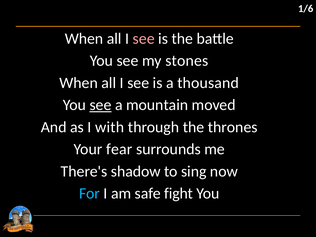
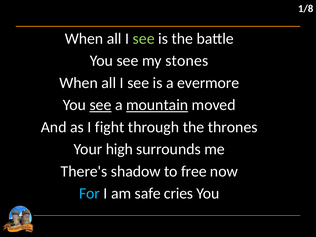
1/6: 1/6 -> 1/8 (306, 9)
see colour: pink -> light green (144, 39)
thousand: thousand -> evermore (208, 83)
mountain underline: none -> present (157, 105)
with: with -> fight (110, 127)
fear: fear -> high (119, 149)
sing: sing -> free (194, 171)
fight: fight -> cries (179, 193)
